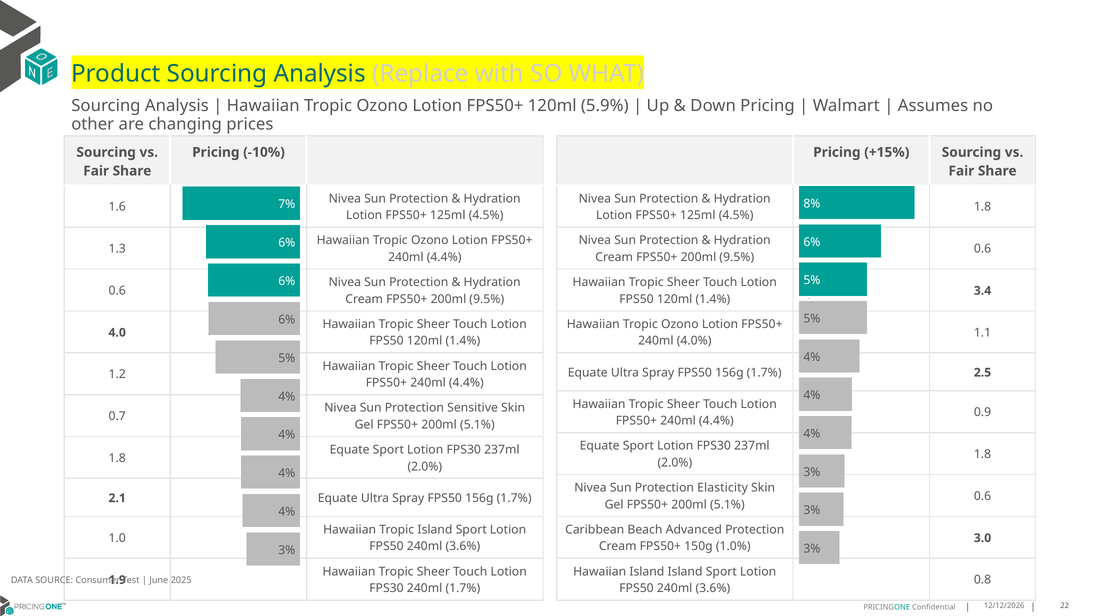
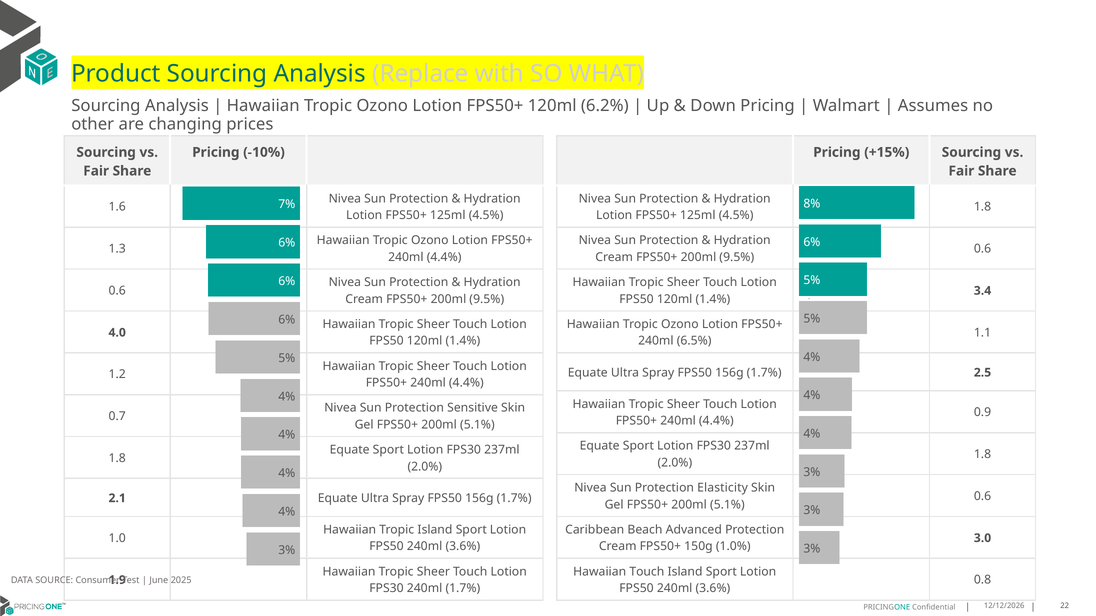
5.9%: 5.9% -> 6.2% (605, 106)
4.0%: 4.0% -> 6.5% (694, 341)
Hawaiian Island: Island -> Touch (647, 572)
